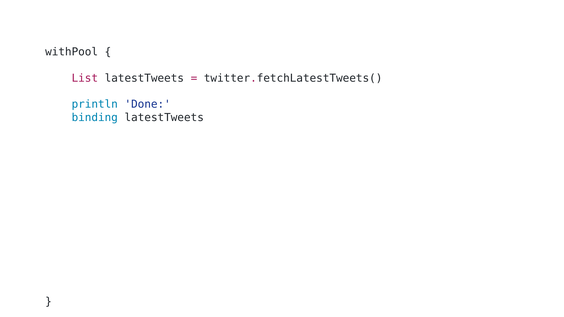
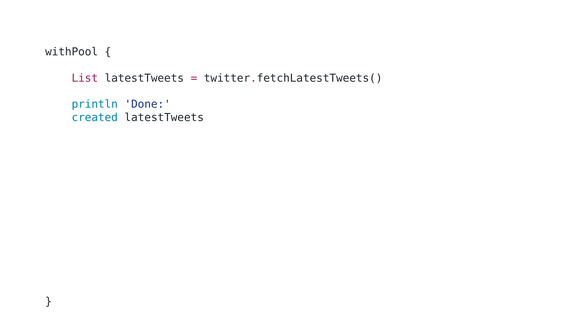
binding: binding -> created (95, 118)
